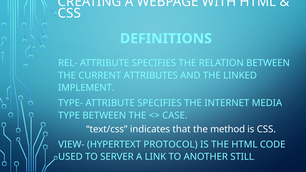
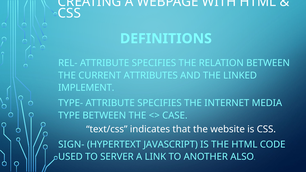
method: method -> website (228, 129)
VIEW-: VIEW- -> SIGN- (71, 145)
PROTOCOL: PROTOCOL -> JAVASCRIPT (171, 145)
STILL: STILL -> ALSO (242, 157)
